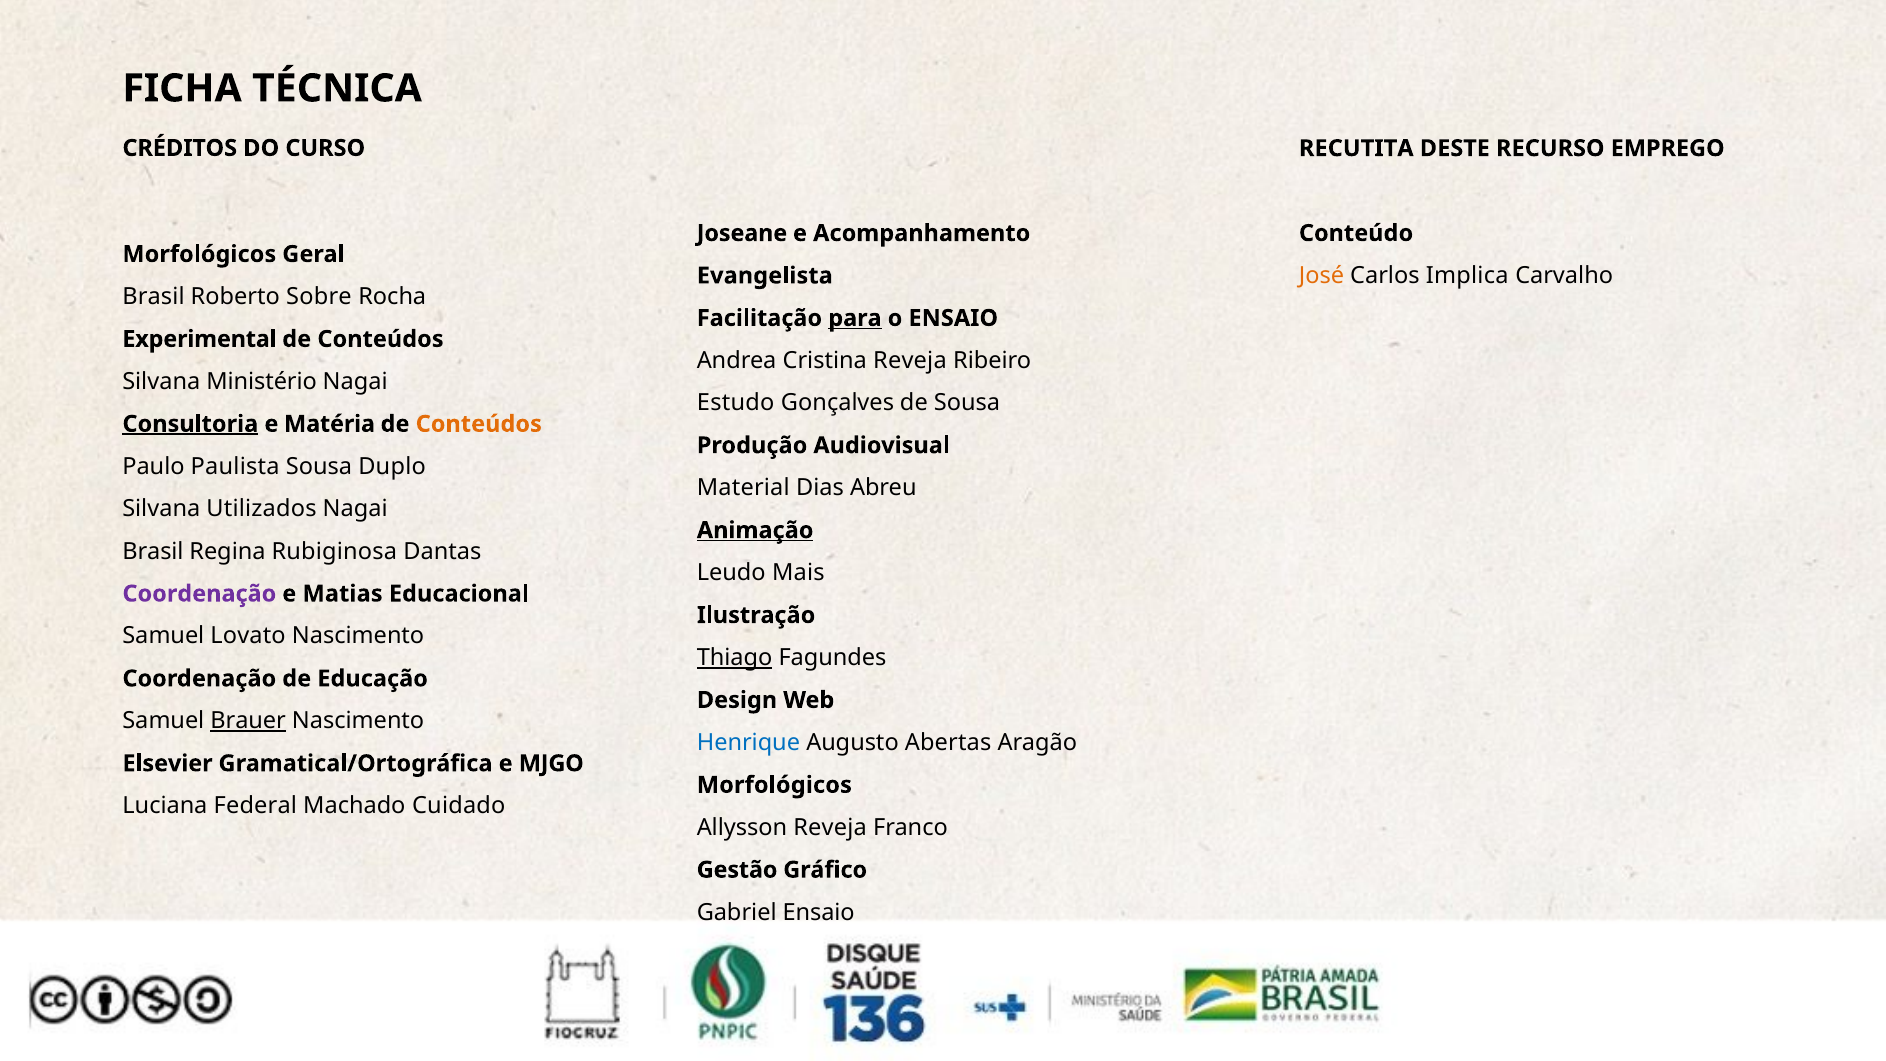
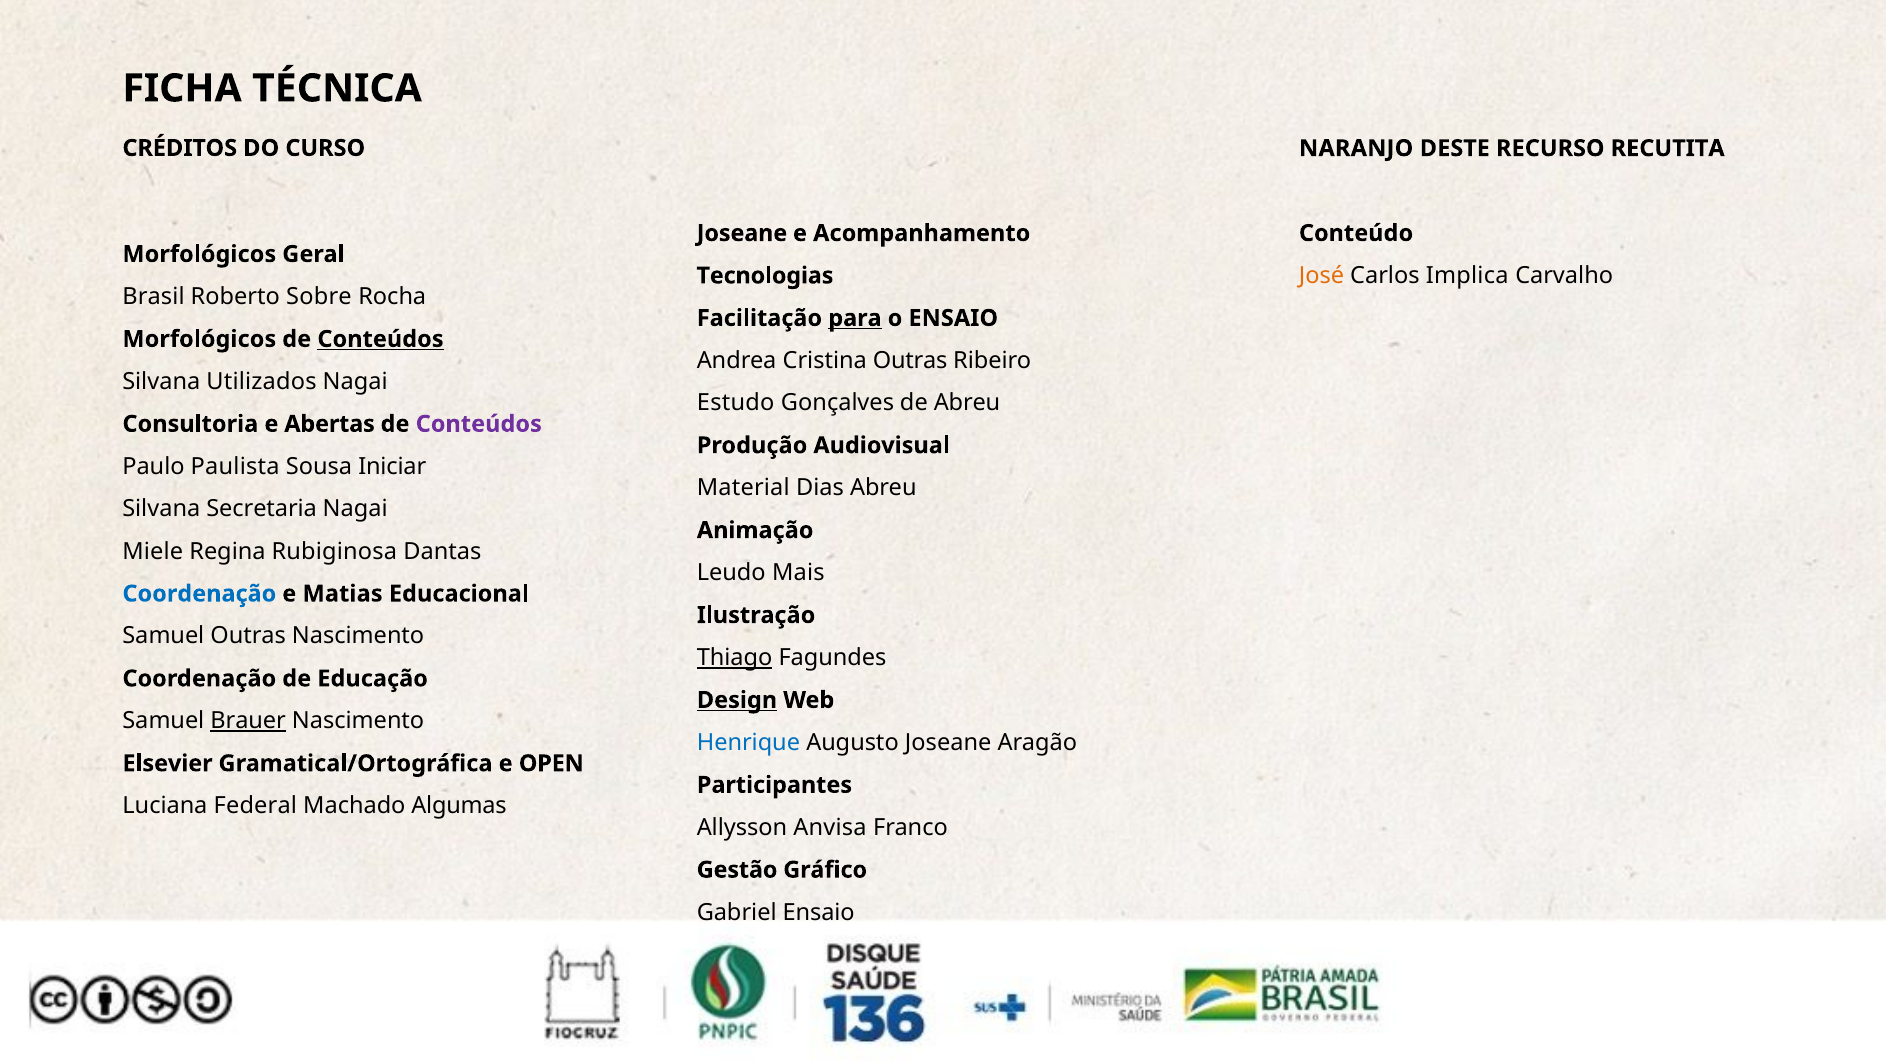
RECUTITA: RECUTITA -> NARANJO (1356, 148)
EMPREGO: EMPREGO -> RECUTITA (1668, 148)
Evangelista: Evangelista -> Tecnologias (765, 276)
Experimental: Experimental -> Morfológicos (199, 339)
Conteúdos underline: none -> present (380, 339)
Cristina Reveja: Reveja -> Outras (910, 361)
Ministério: Ministério -> Utilizados (261, 381)
de Sousa: Sousa -> Abreu (967, 403)
Consultoria underline: present -> none (190, 424)
Matéria: Matéria -> Abertas (330, 424)
Conteúdos colour: orange -> purple (479, 424)
Duplo: Duplo -> Iniciar (392, 466)
Utilizados: Utilizados -> Secretaria (262, 509)
Animação underline: present -> none (755, 530)
Brasil: Brasil -> Miele (153, 551)
Coordenação colour: purple -> blue (199, 594)
Samuel Lovato: Lovato -> Outras (248, 636)
Design underline: none -> present (737, 700)
Augusto Abertas: Abertas -> Joseane (948, 742)
MJGO: MJGO -> OPEN (551, 763)
Morfológicos: Morfológicos -> Participantes (774, 785)
Cuidado: Cuidado -> Algumas (459, 806)
Allysson Reveja: Reveja -> Anvisa (830, 827)
